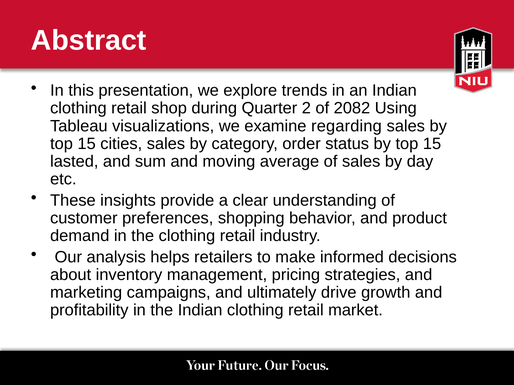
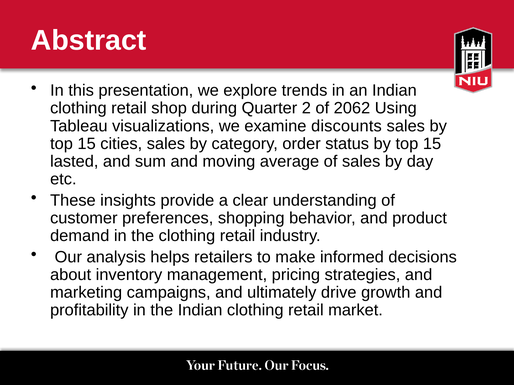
2082: 2082 -> 2062 (352, 108)
regarding: regarding -> discounts (346, 126)
